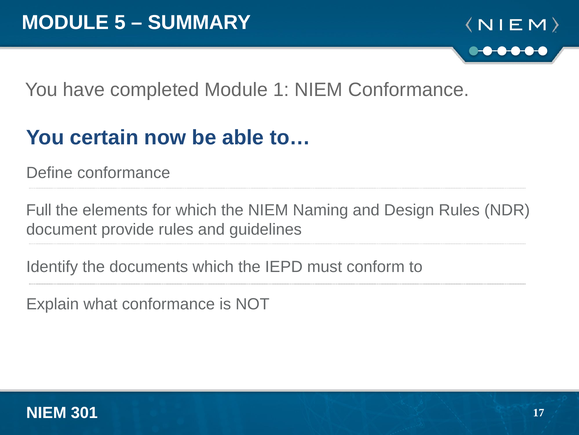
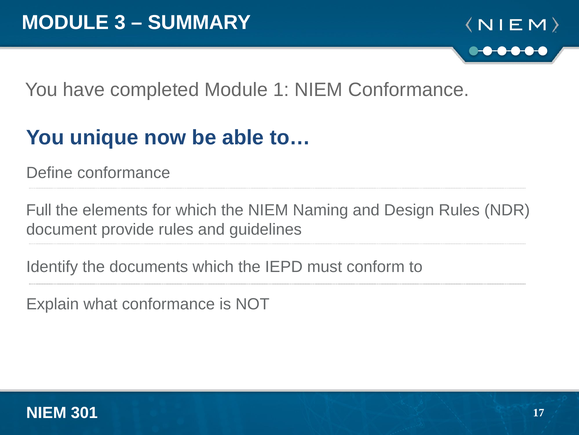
5: 5 -> 3 (120, 22)
certain: certain -> unique (104, 138)
